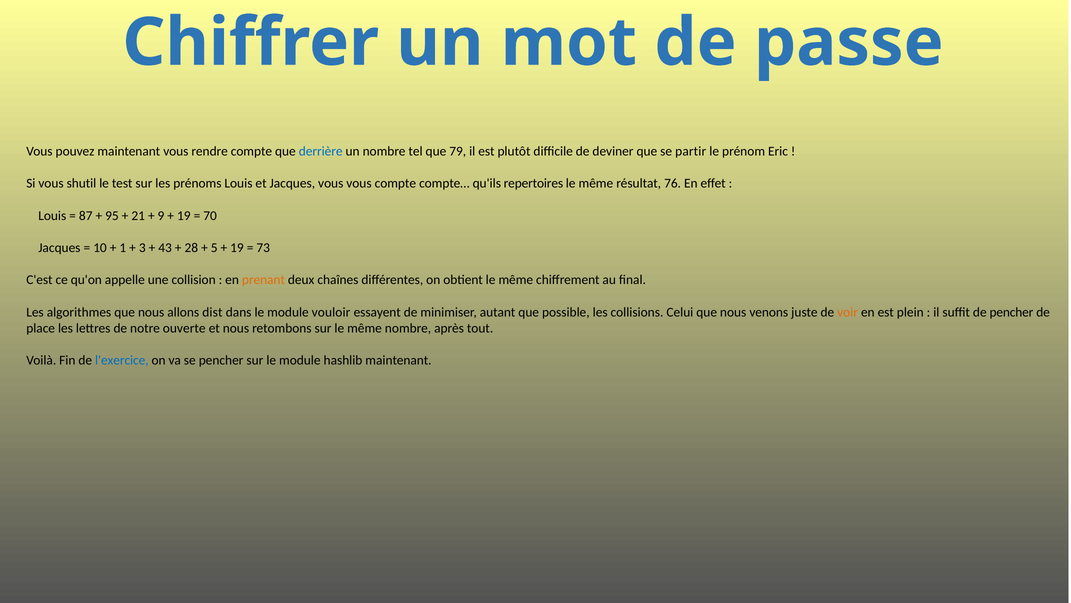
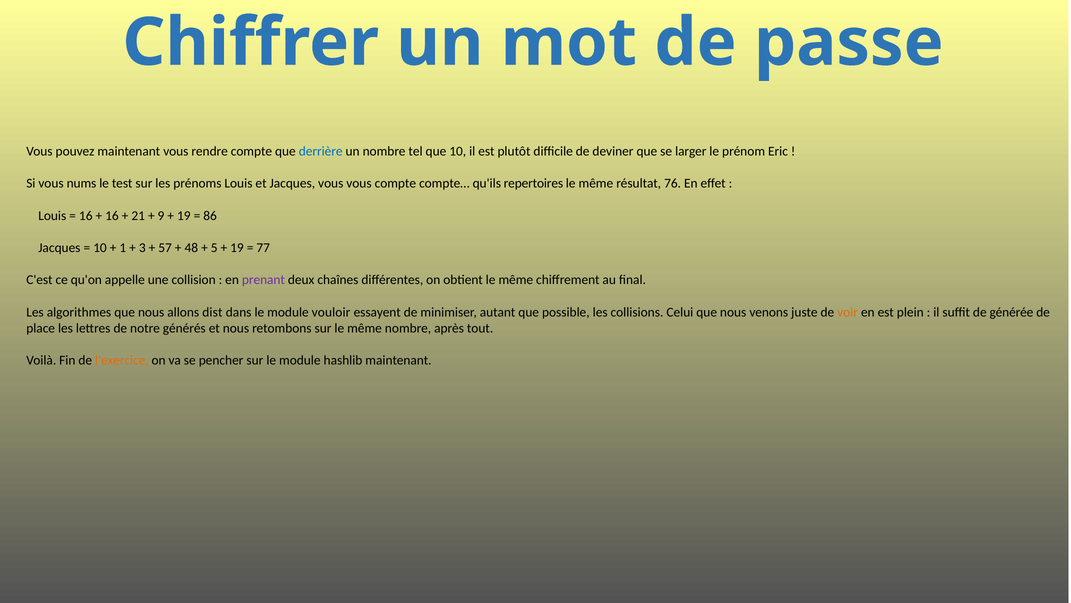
que 79: 79 -> 10 (458, 151)
partir: partir -> larger (691, 151)
shutil: shutil -> nums (81, 183)
87: 87 -> 16 (86, 215)
95: 95 -> 16 (112, 215)
70: 70 -> 86 (210, 215)
43: 43 -> 57 (165, 248)
28: 28 -> 48 (191, 248)
73: 73 -> 77 (263, 248)
prenant colour: orange -> purple (263, 280)
de pencher: pencher -> générée (1011, 312)
ouverte: ouverte -> générés (184, 328)
l'exercice colour: blue -> orange (122, 360)
